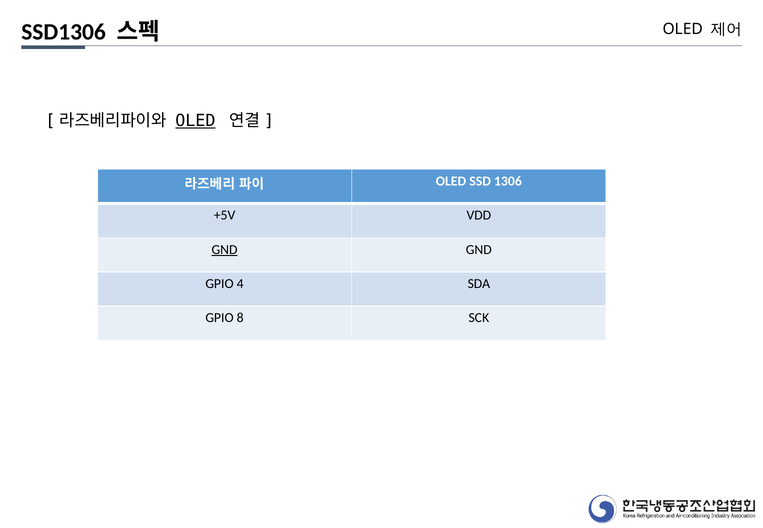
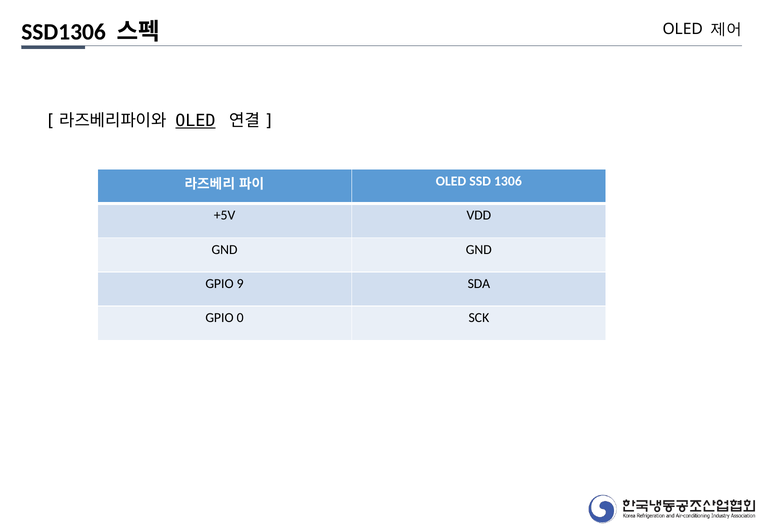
GND underline: present -> none (224, 250)
4: 4 -> 9 (240, 284)
8: 8 -> 0 (240, 318)
